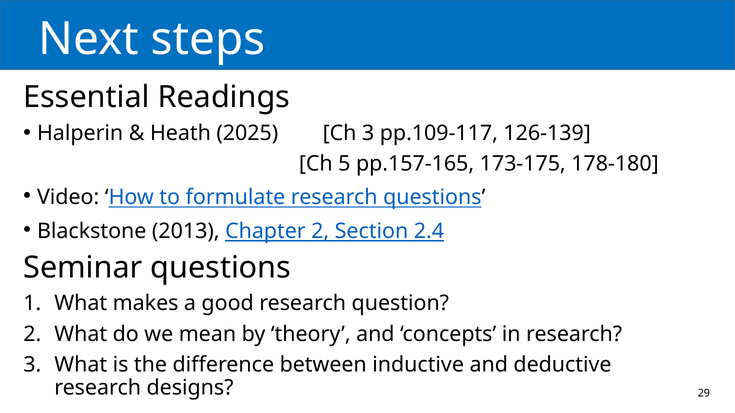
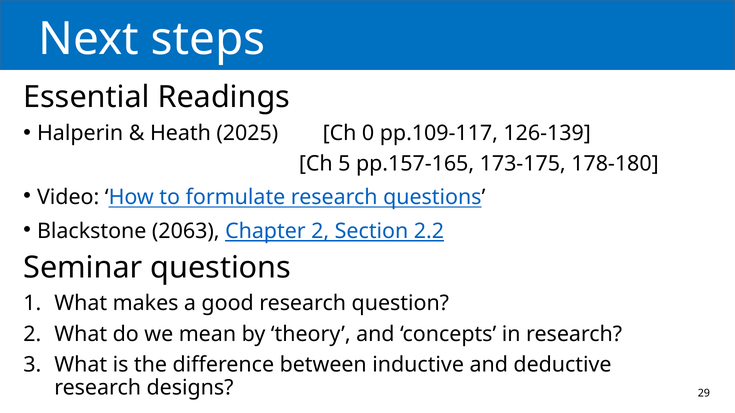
Ch 3: 3 -> 0 (368, 133)
2013: 2013 -> 2063 (186, 231)
2.4: 2.4 -> 2.2 (429, 231)
